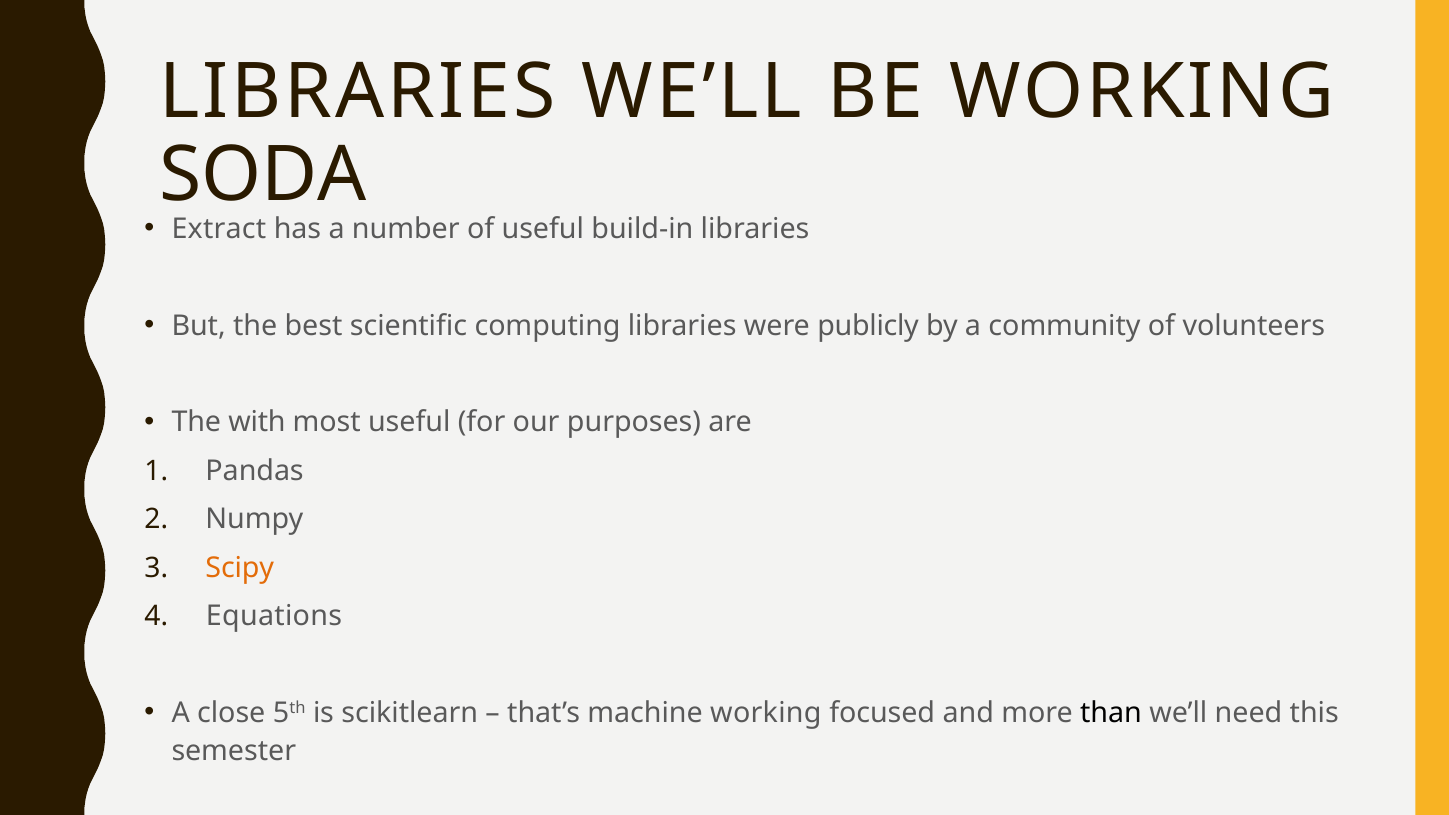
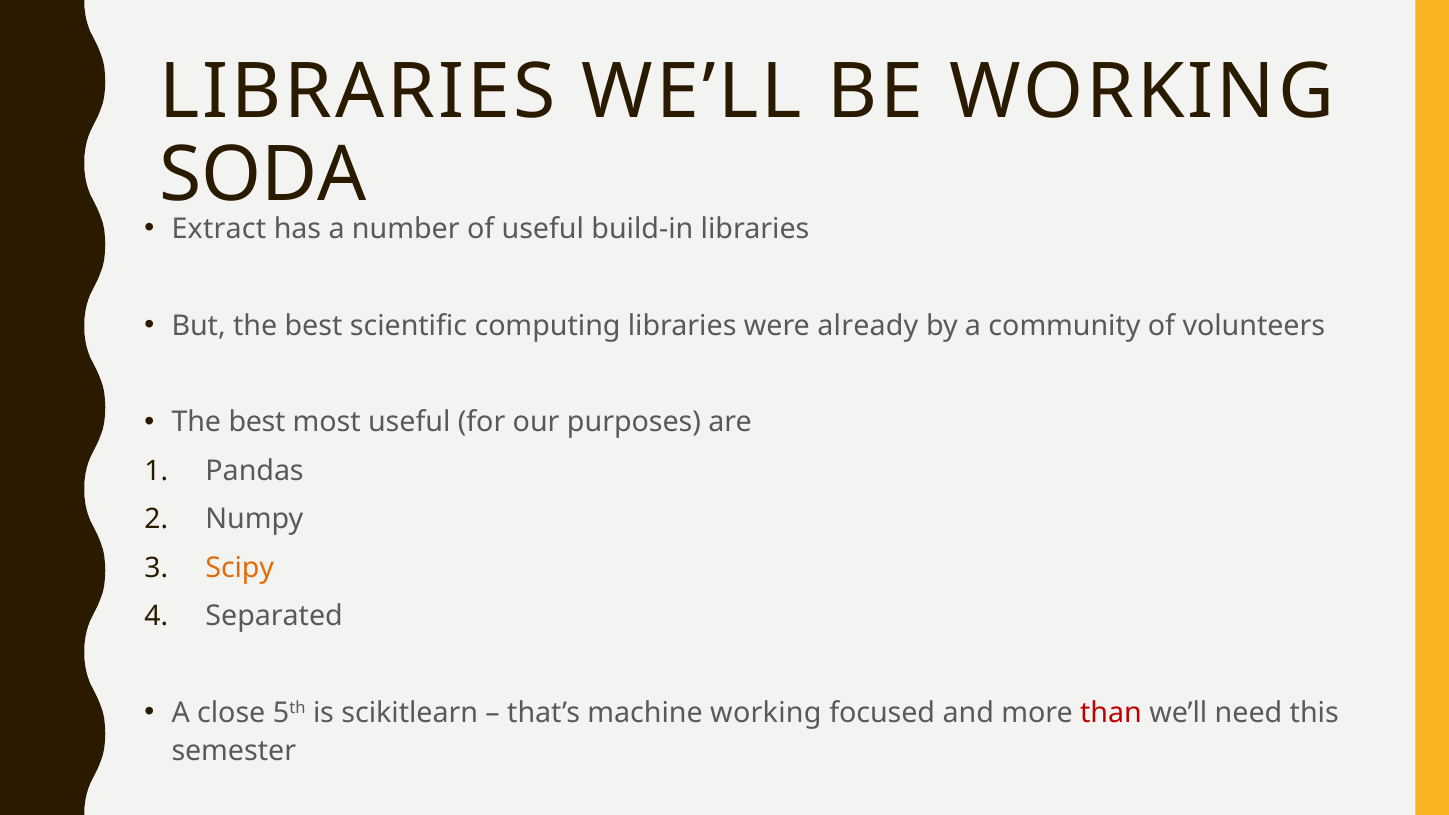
publicly: publicly -> already (868, 326)
with: with -> best (257, 423)
Equations: Equations -> Separated (274, 616)
than colour: black -> red (1111, 713)
